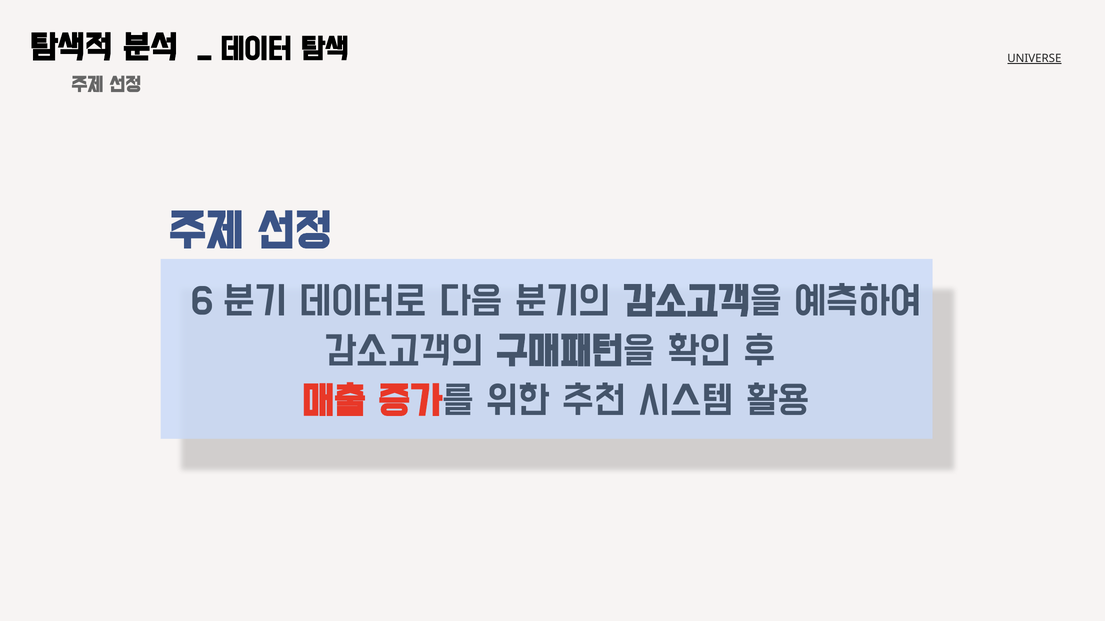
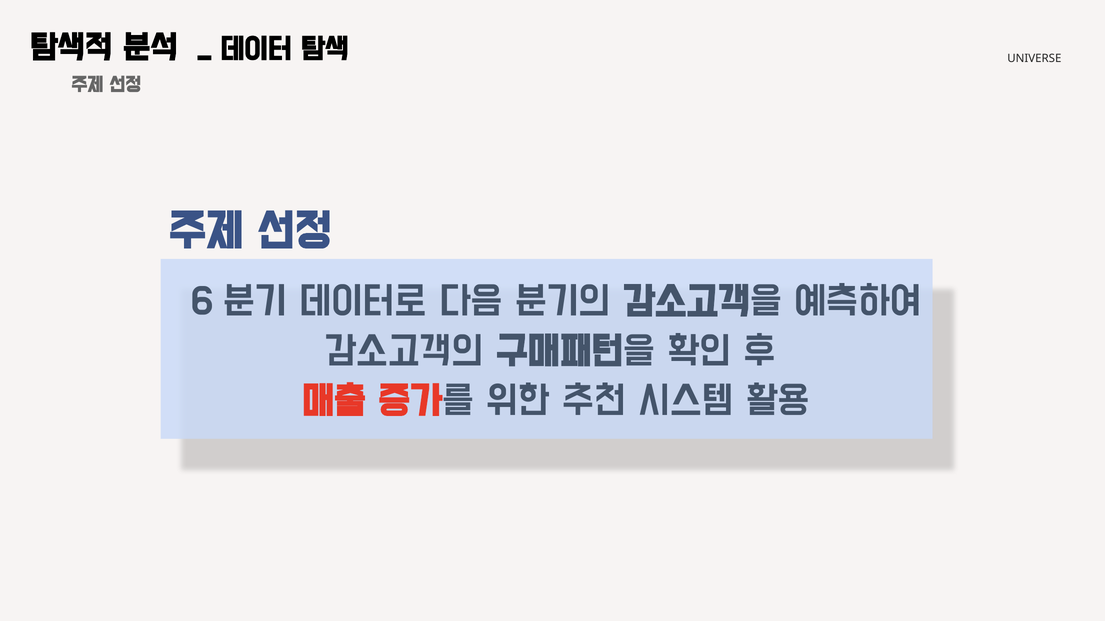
UNIVERSE underline: present -> none (1034, 59)
